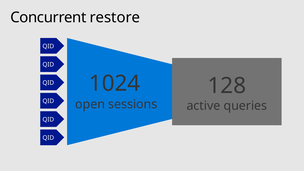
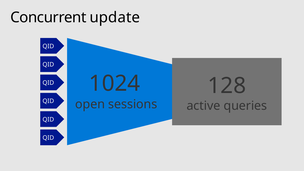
restore: restore -> update (115, 17)
